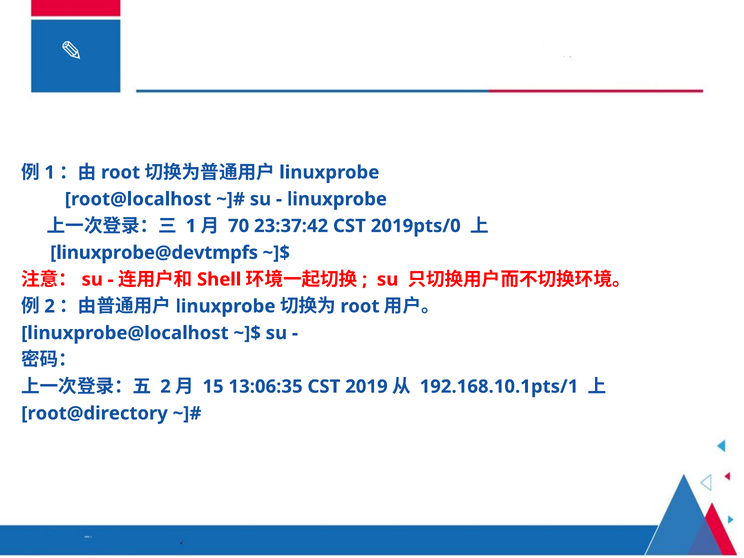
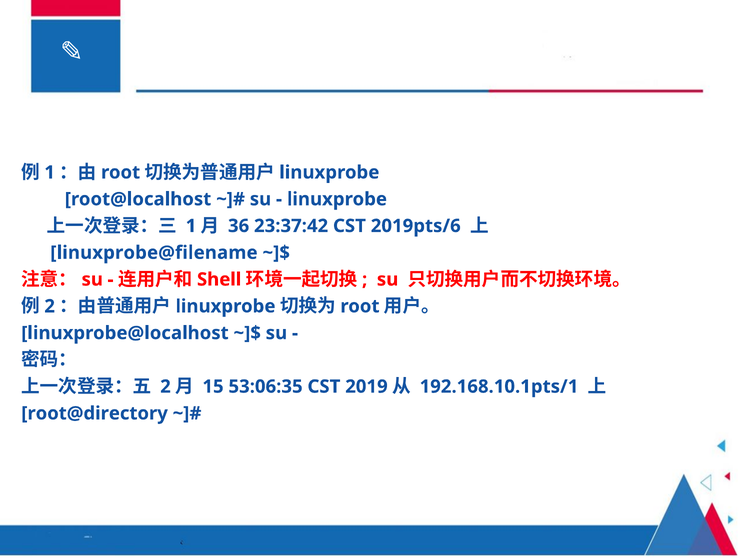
70: 70 -> 36 (239, 226)
2019pts/0: 2019pts/0 -> 2019pts/6 (416, 226)
linuxprobe@devtmpfs: linuxprobe@devtmpfs -> linuxprobe@filename (154, 253)
13:06:35: 13:06:35 -> 53:06:35 (266, 387)
